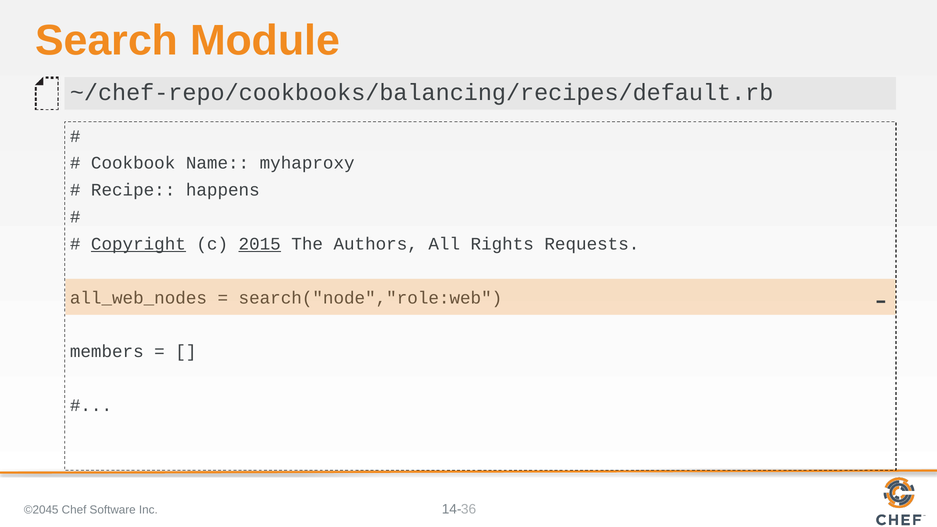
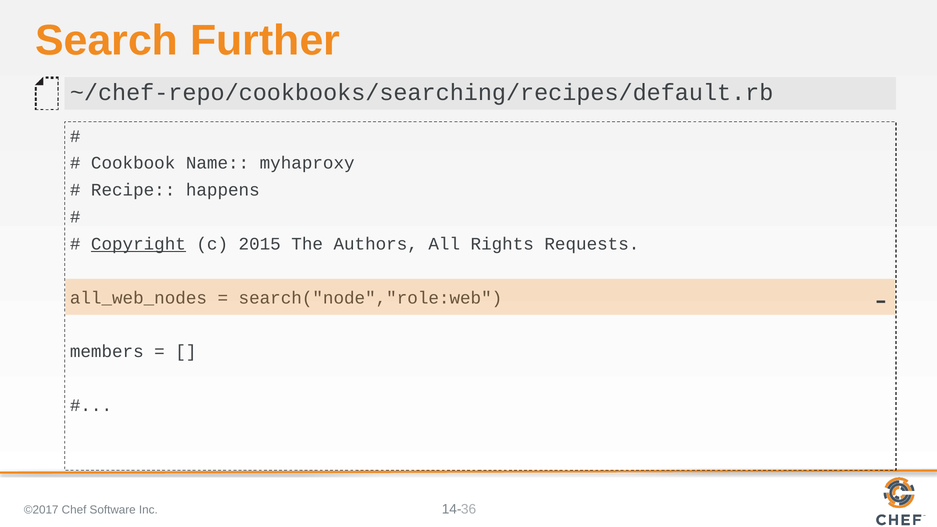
Module: Module -> Further (265, 41)
~/chef-repo/cookbooks/balancing/recipes/default.rb: ~/chef-repo/cookbooks/balancing/recipes/default.rb -> ~/chef-repo/cookbooks/searching/recipes/default.rb (422, 93)
2015 underline: present -> none (260, 244)
©2045: ©2045 -> ©2017 (41, 510)
